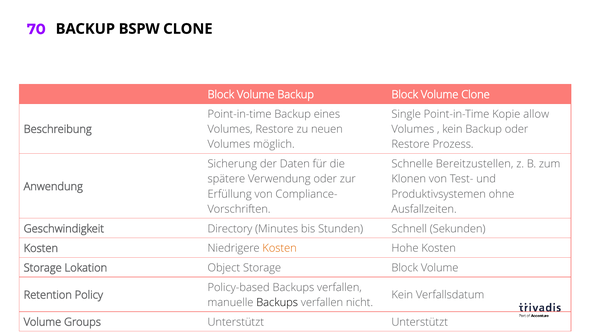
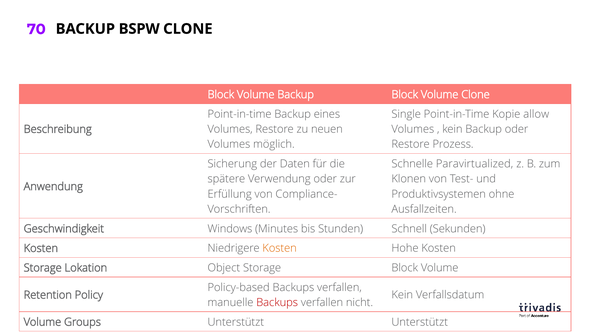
Bereitzustellen: Bereitzustellen -> Paravirtualized (475, 164)
Directory: Directory -> Windows (230, 228)
Backups colour: black -> red (277, 302)
